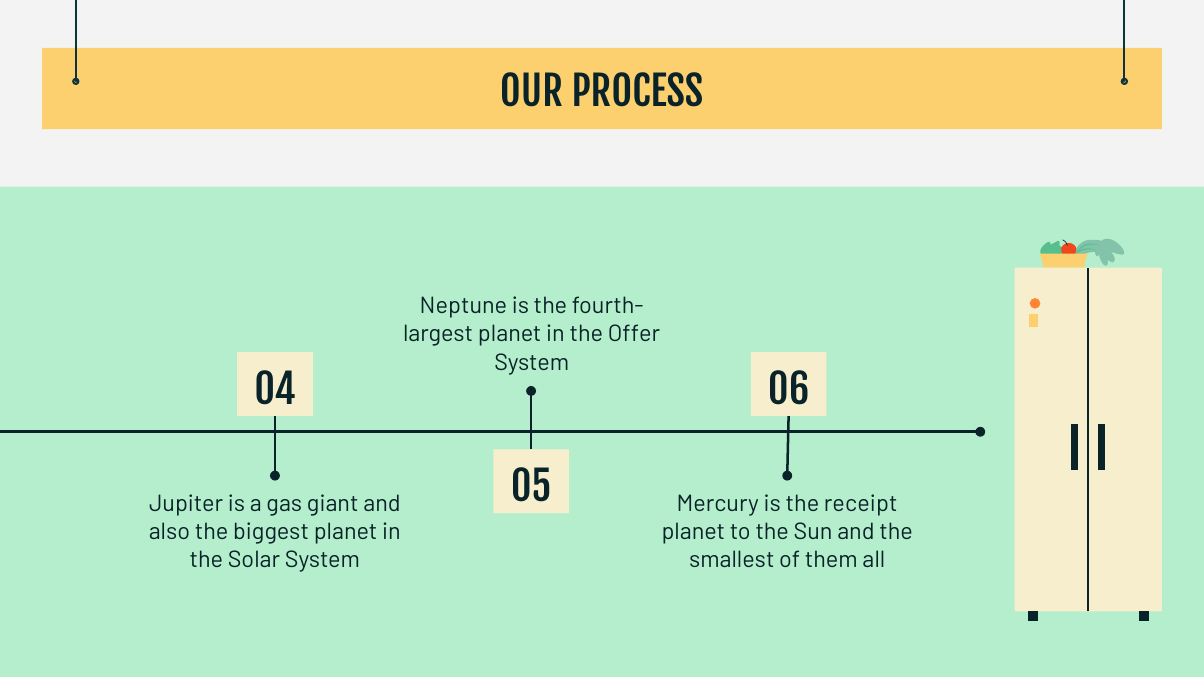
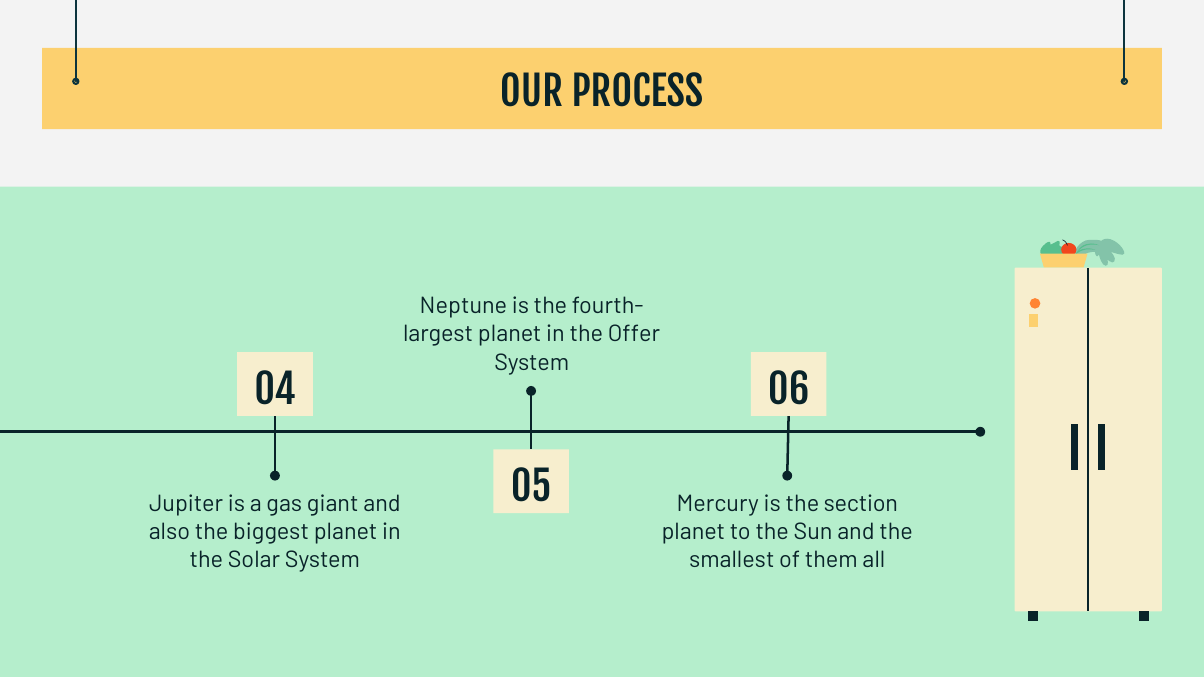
receipt: receipt -> section (861, 504)
